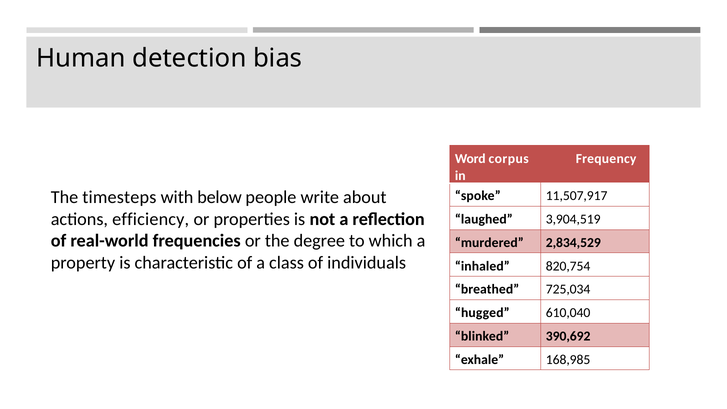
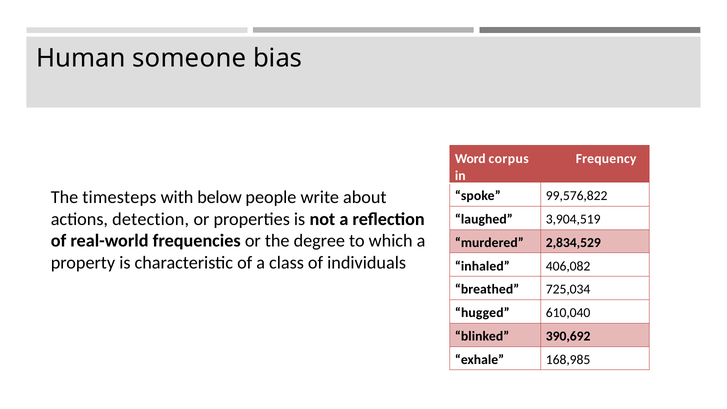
detection: detection -> someone (189, 58)
11,507,917: 11,507,917 -> 99,576,822 (577, 196)
efficiency: efficiency -> detection (151, 219)
820,754: 820,754 -> 406,082 (568, 266)
